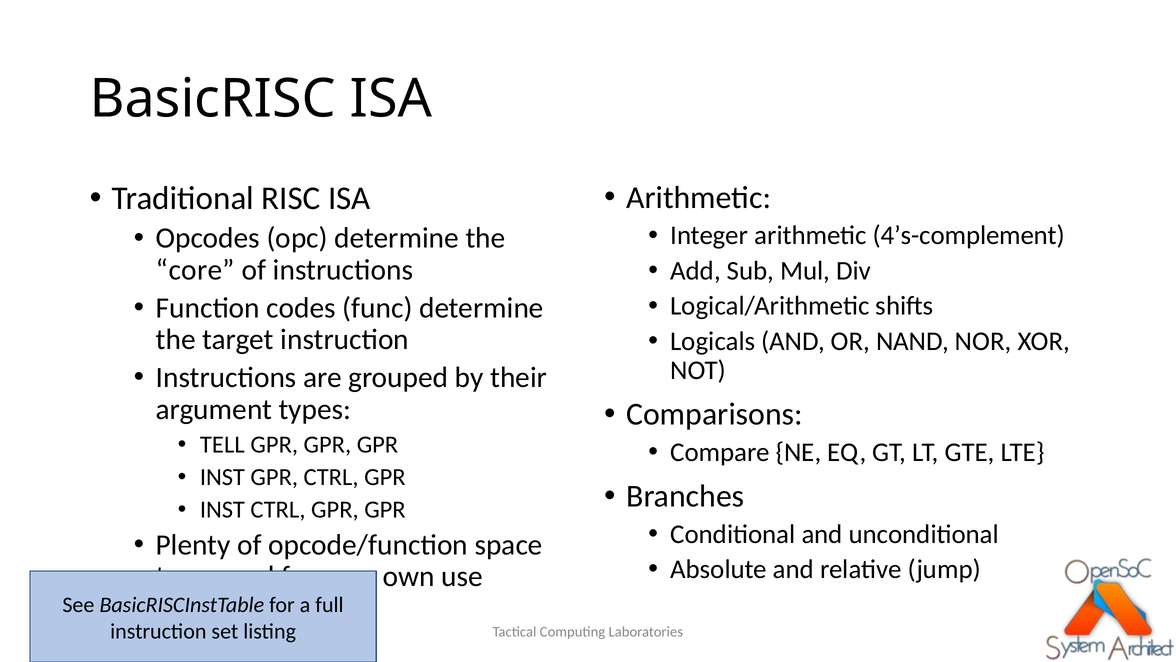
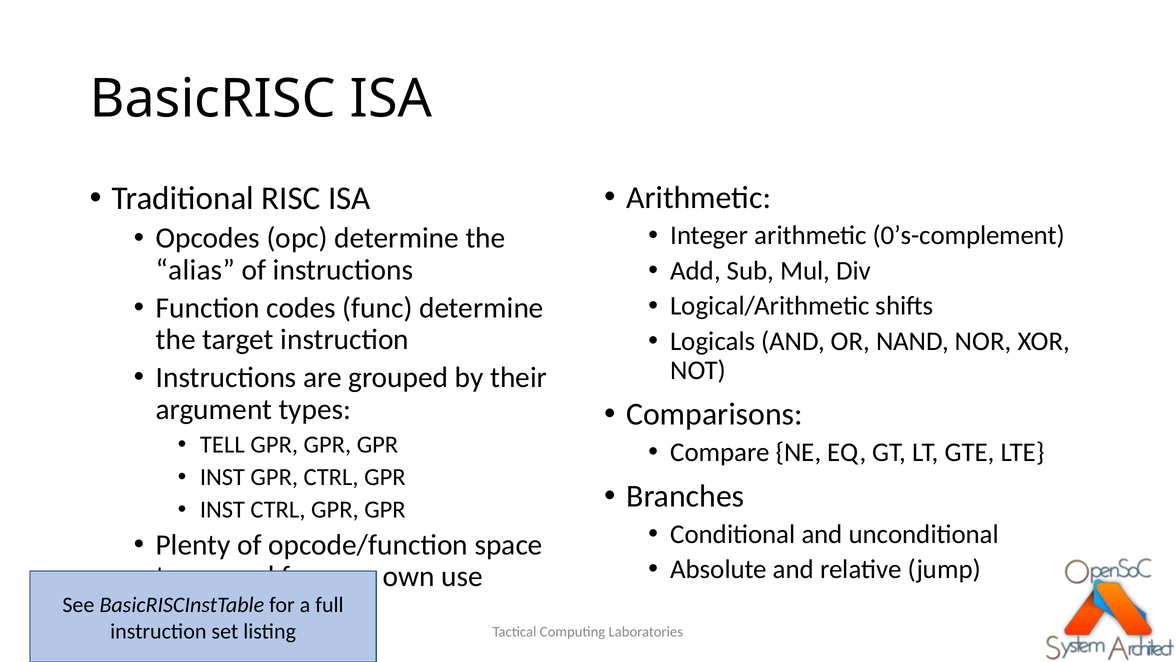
4’s-complement: 4’s-complement -> 0’s-complement (969, 235)
core: core -> alias (195, 270)
